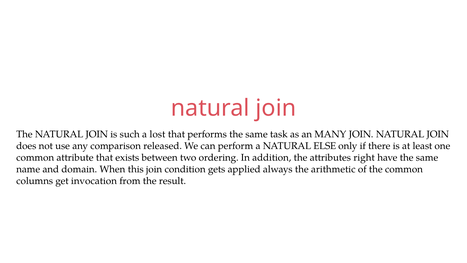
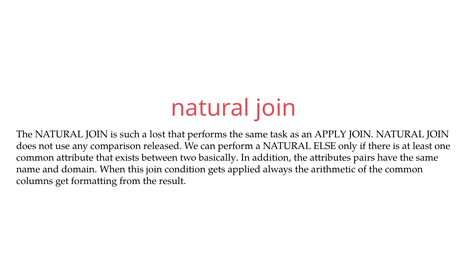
MANY: MANY -> APPLY (330, 134)
ordering: ordering -> basically (219, 157)
right: right -> pairs (364, 157)
invocation: invocation -> formatting (94, 181)
